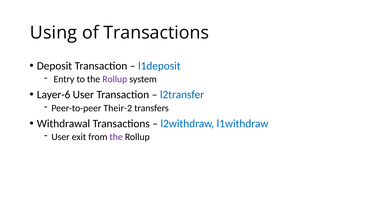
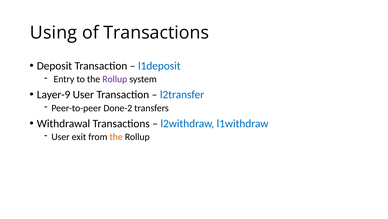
Layer-6: Layer-6 -> Layer-9 (54, 94)
Their-2: Their-2 -> Done-2 (118, 108)
the colour: purple -> orange (116, 136)
